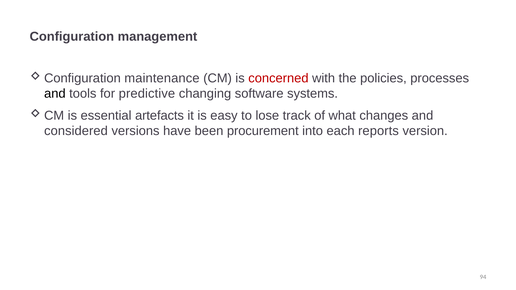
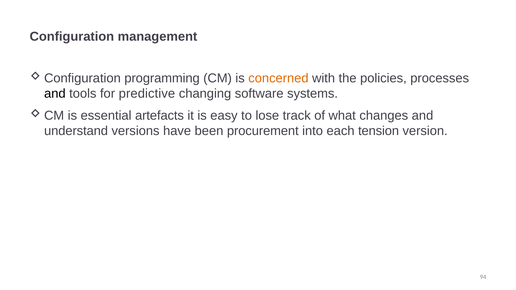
maintenance: maintenance -> programming (162, 78)
concerned colour: red -> orange (278, 78)
considered: considered -> understand (76, 131)
reports: reports -> tension (379, 131)
